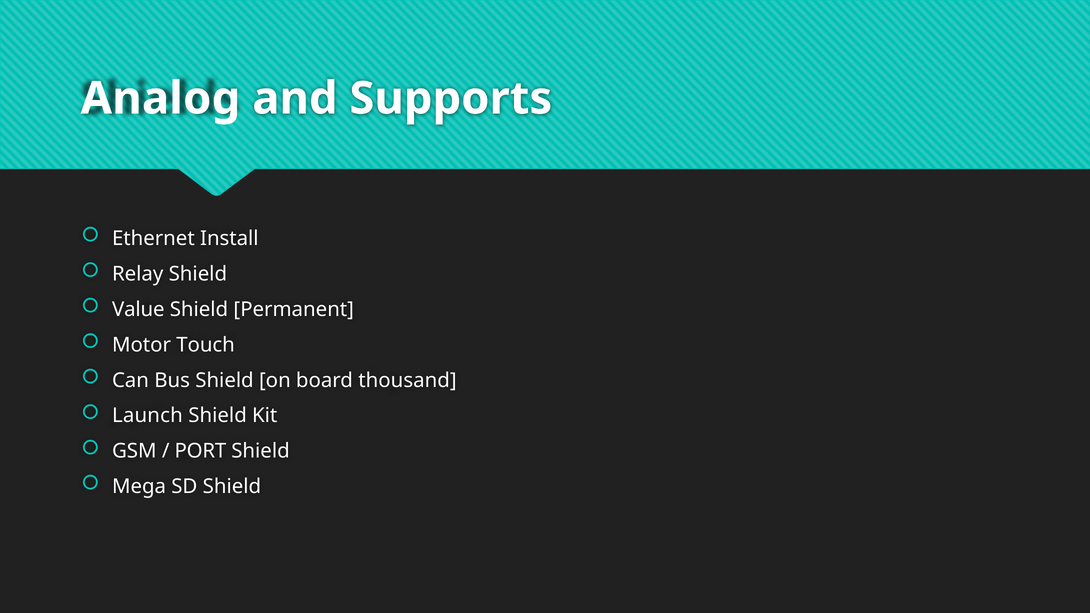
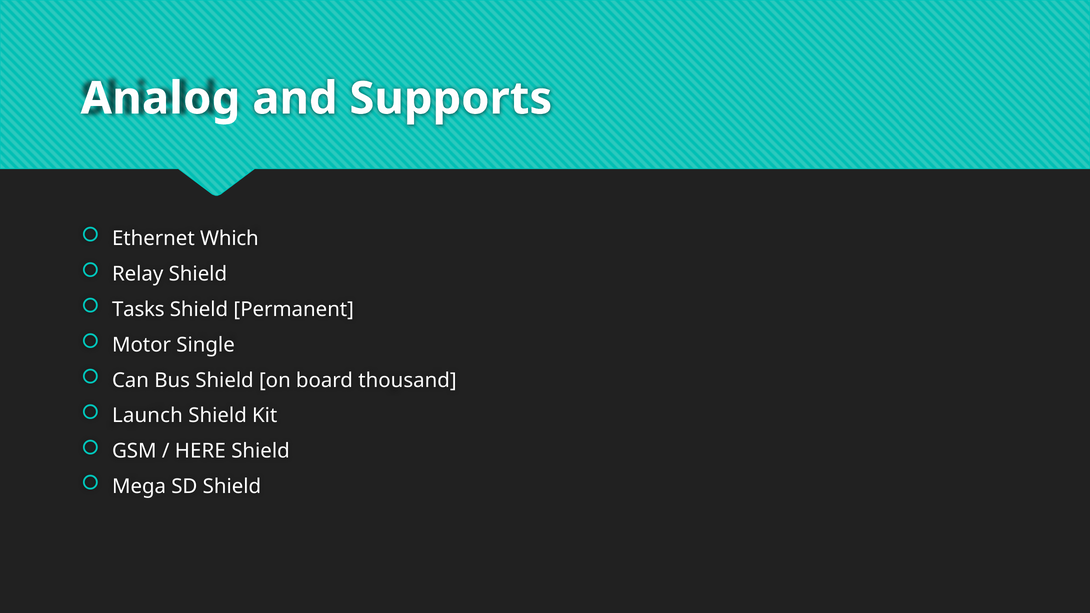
Install: Install -> Which (229, 239)
Value: Value -> Tasks (138, 309)
Touch: Touch -> Single (206, 345)
PORT: PORT -> HERE (200, 451)
